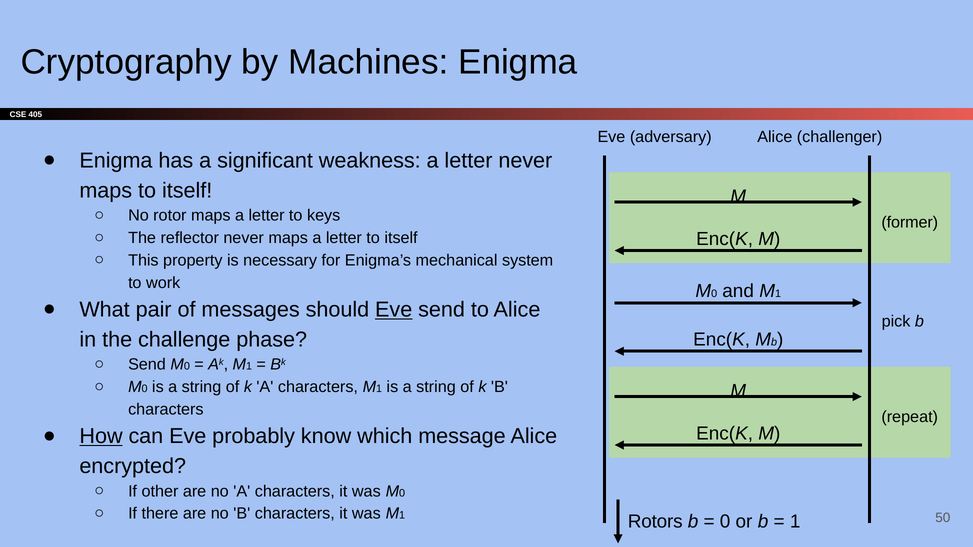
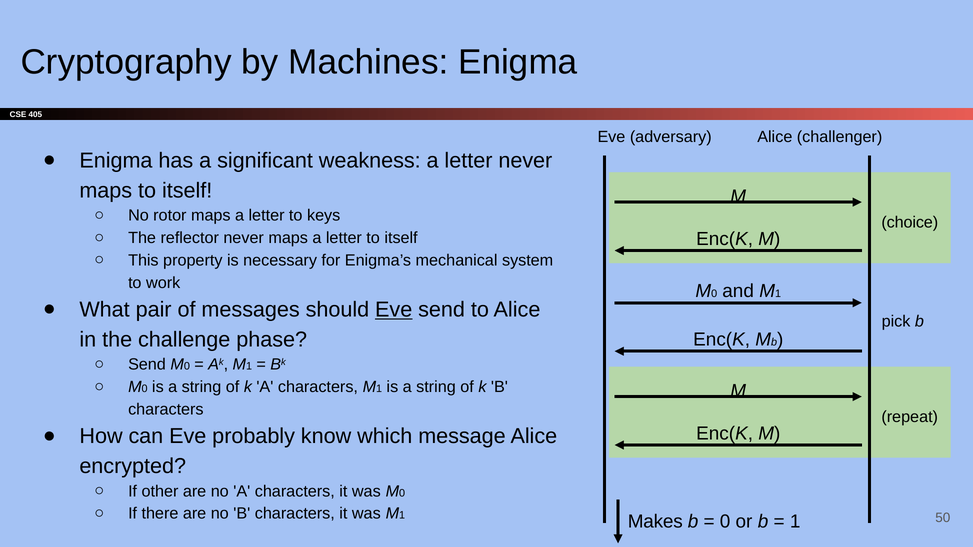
former: former -> choice (910, 223)
How underline: present -> none (101, 437)
Rotors: Rotors -> Makes (655, 522)
